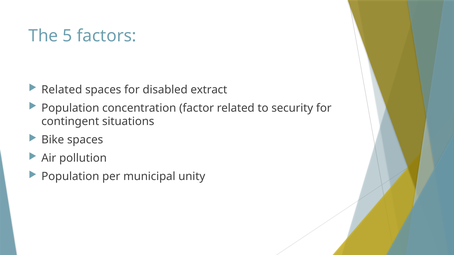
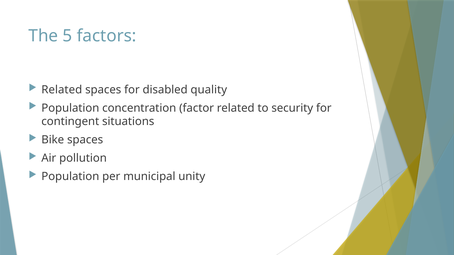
extract: extract -> quality (209, 90)
